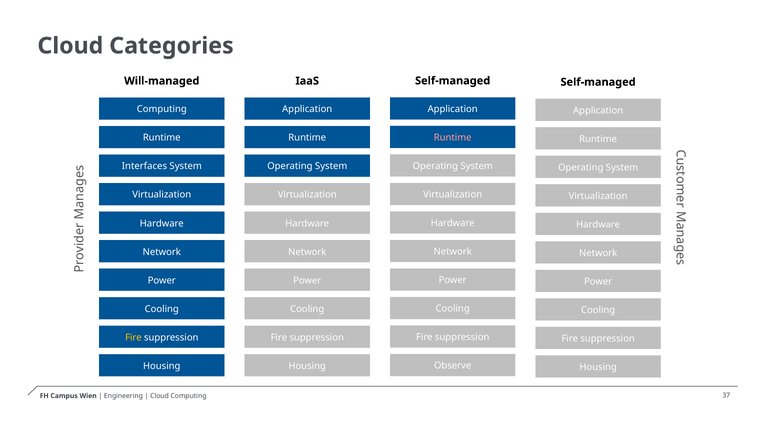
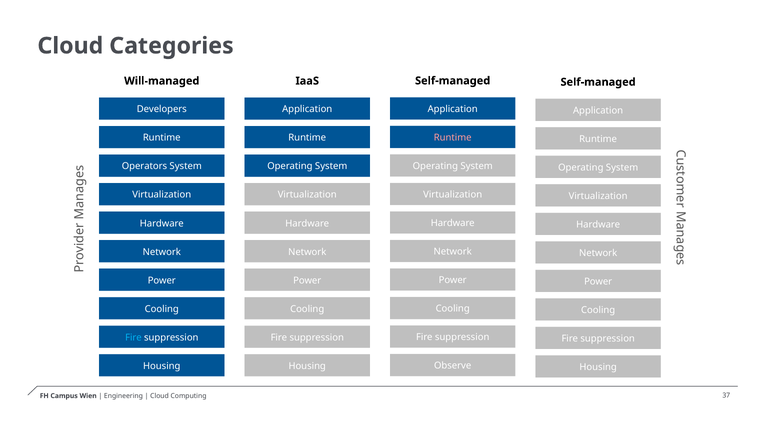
Computing: Computing -> Developers (162, 109)
Interfaces: Interfaces -> Operators (144, 167)
Fire colour: yellow -> light blue (133, 338)
